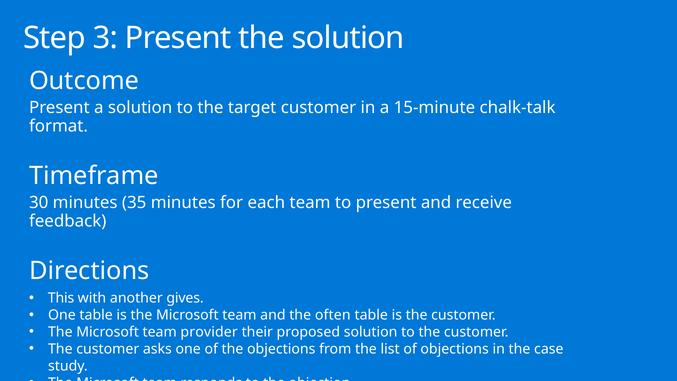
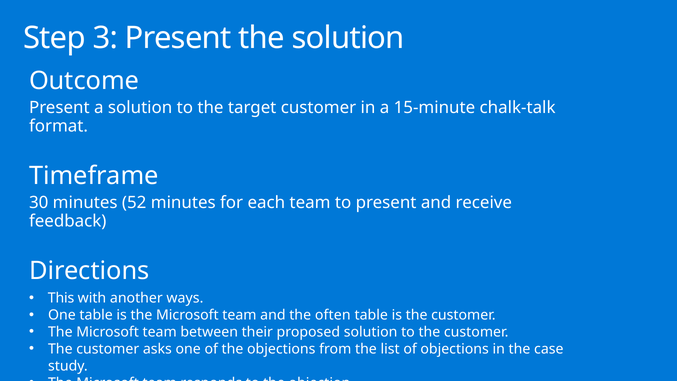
35: 35 -> 52 (134, 203)
another gives: gives -> ways (185, 298)
provider: provider -> between (209, 332)
